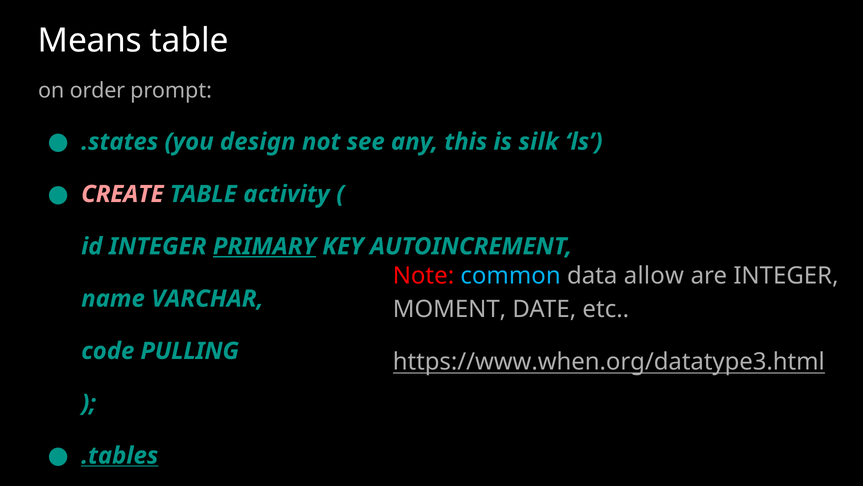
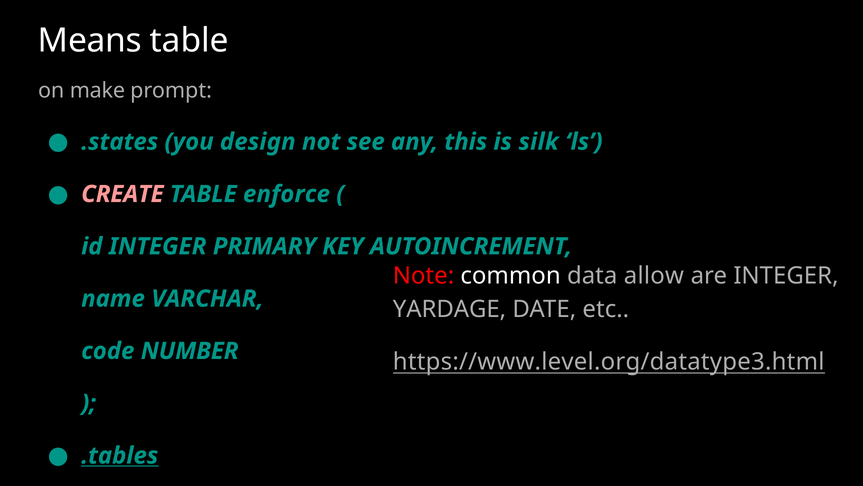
order: order -> make (97, 91)
activity: activity -> enforce (286, 194)
PRIMARY underline: present -> none (264, 246)
common colour: light blue -> white (511, 276)
MOMENT: MOMENT -> YARDAGE (449, 309)
PULLING: PULLING -> NUMBER (190, 351)
https://www.when.org/datatype3.html: https://www.when.org/datatype3.html -> https://www.level.org/datatype3.html (609, 362)
